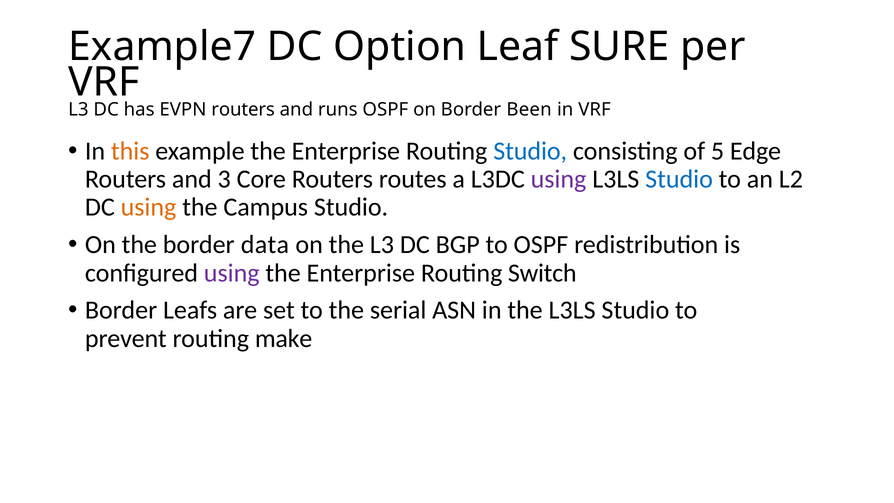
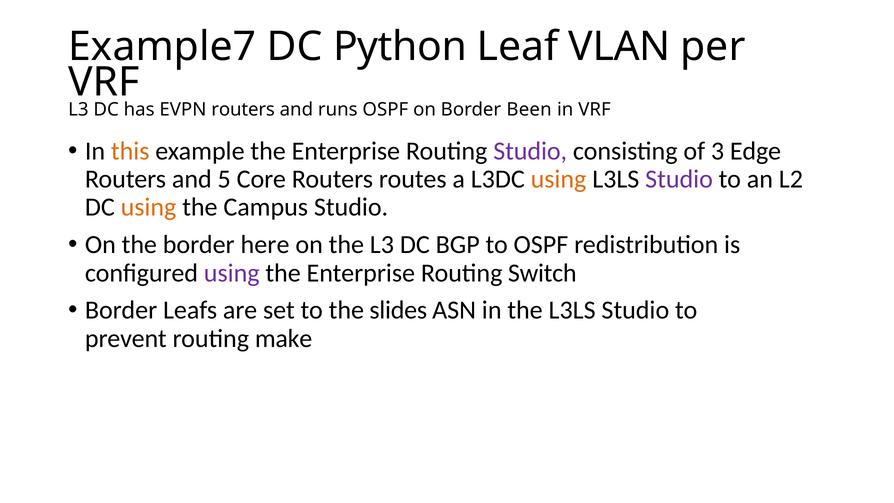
Option: Option -> Python (400, 47)
SURE: SURE -> VLAN (619, 47)
Studio colour: blue -> purple (530, 151)
5: 5 -> 3 (718, 151)
3: 3 -> 5 (224, 179)
using colour: purple -> orange (558, 179)
Studio colour: blue -> purple (679, 179)
data: data -> here (265, 245)
serial: serial -> slides (398, 310)
